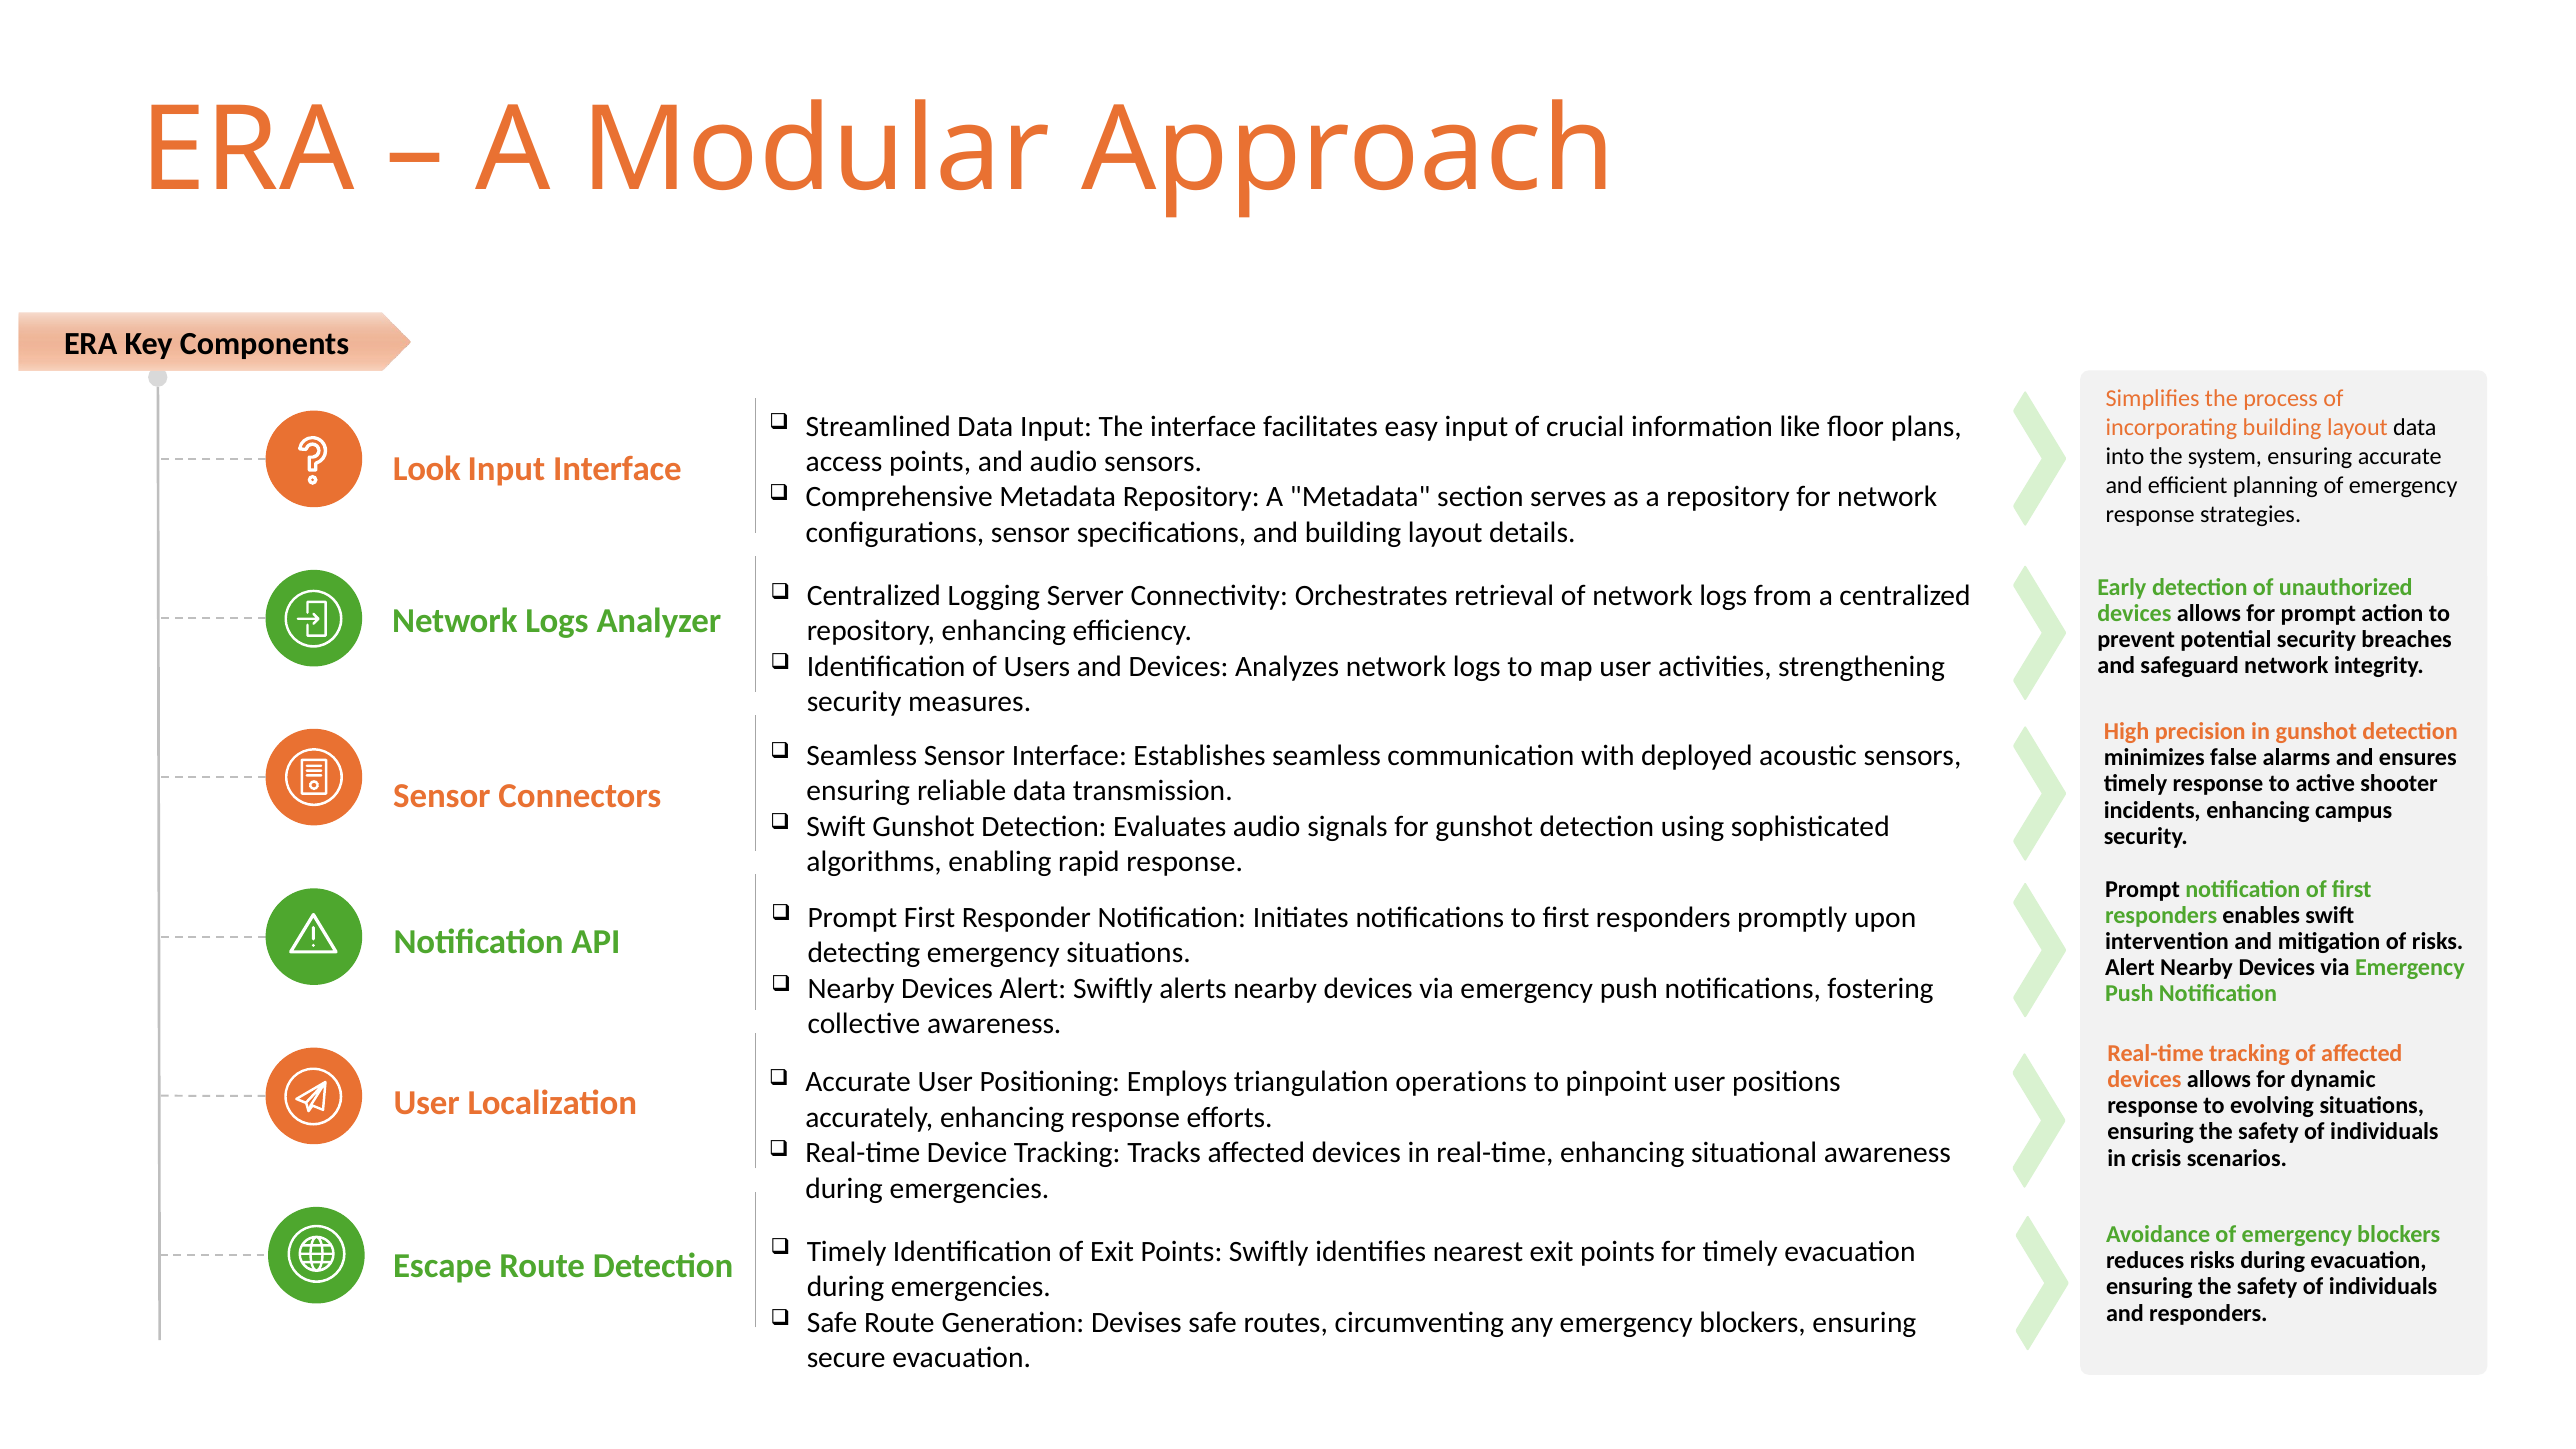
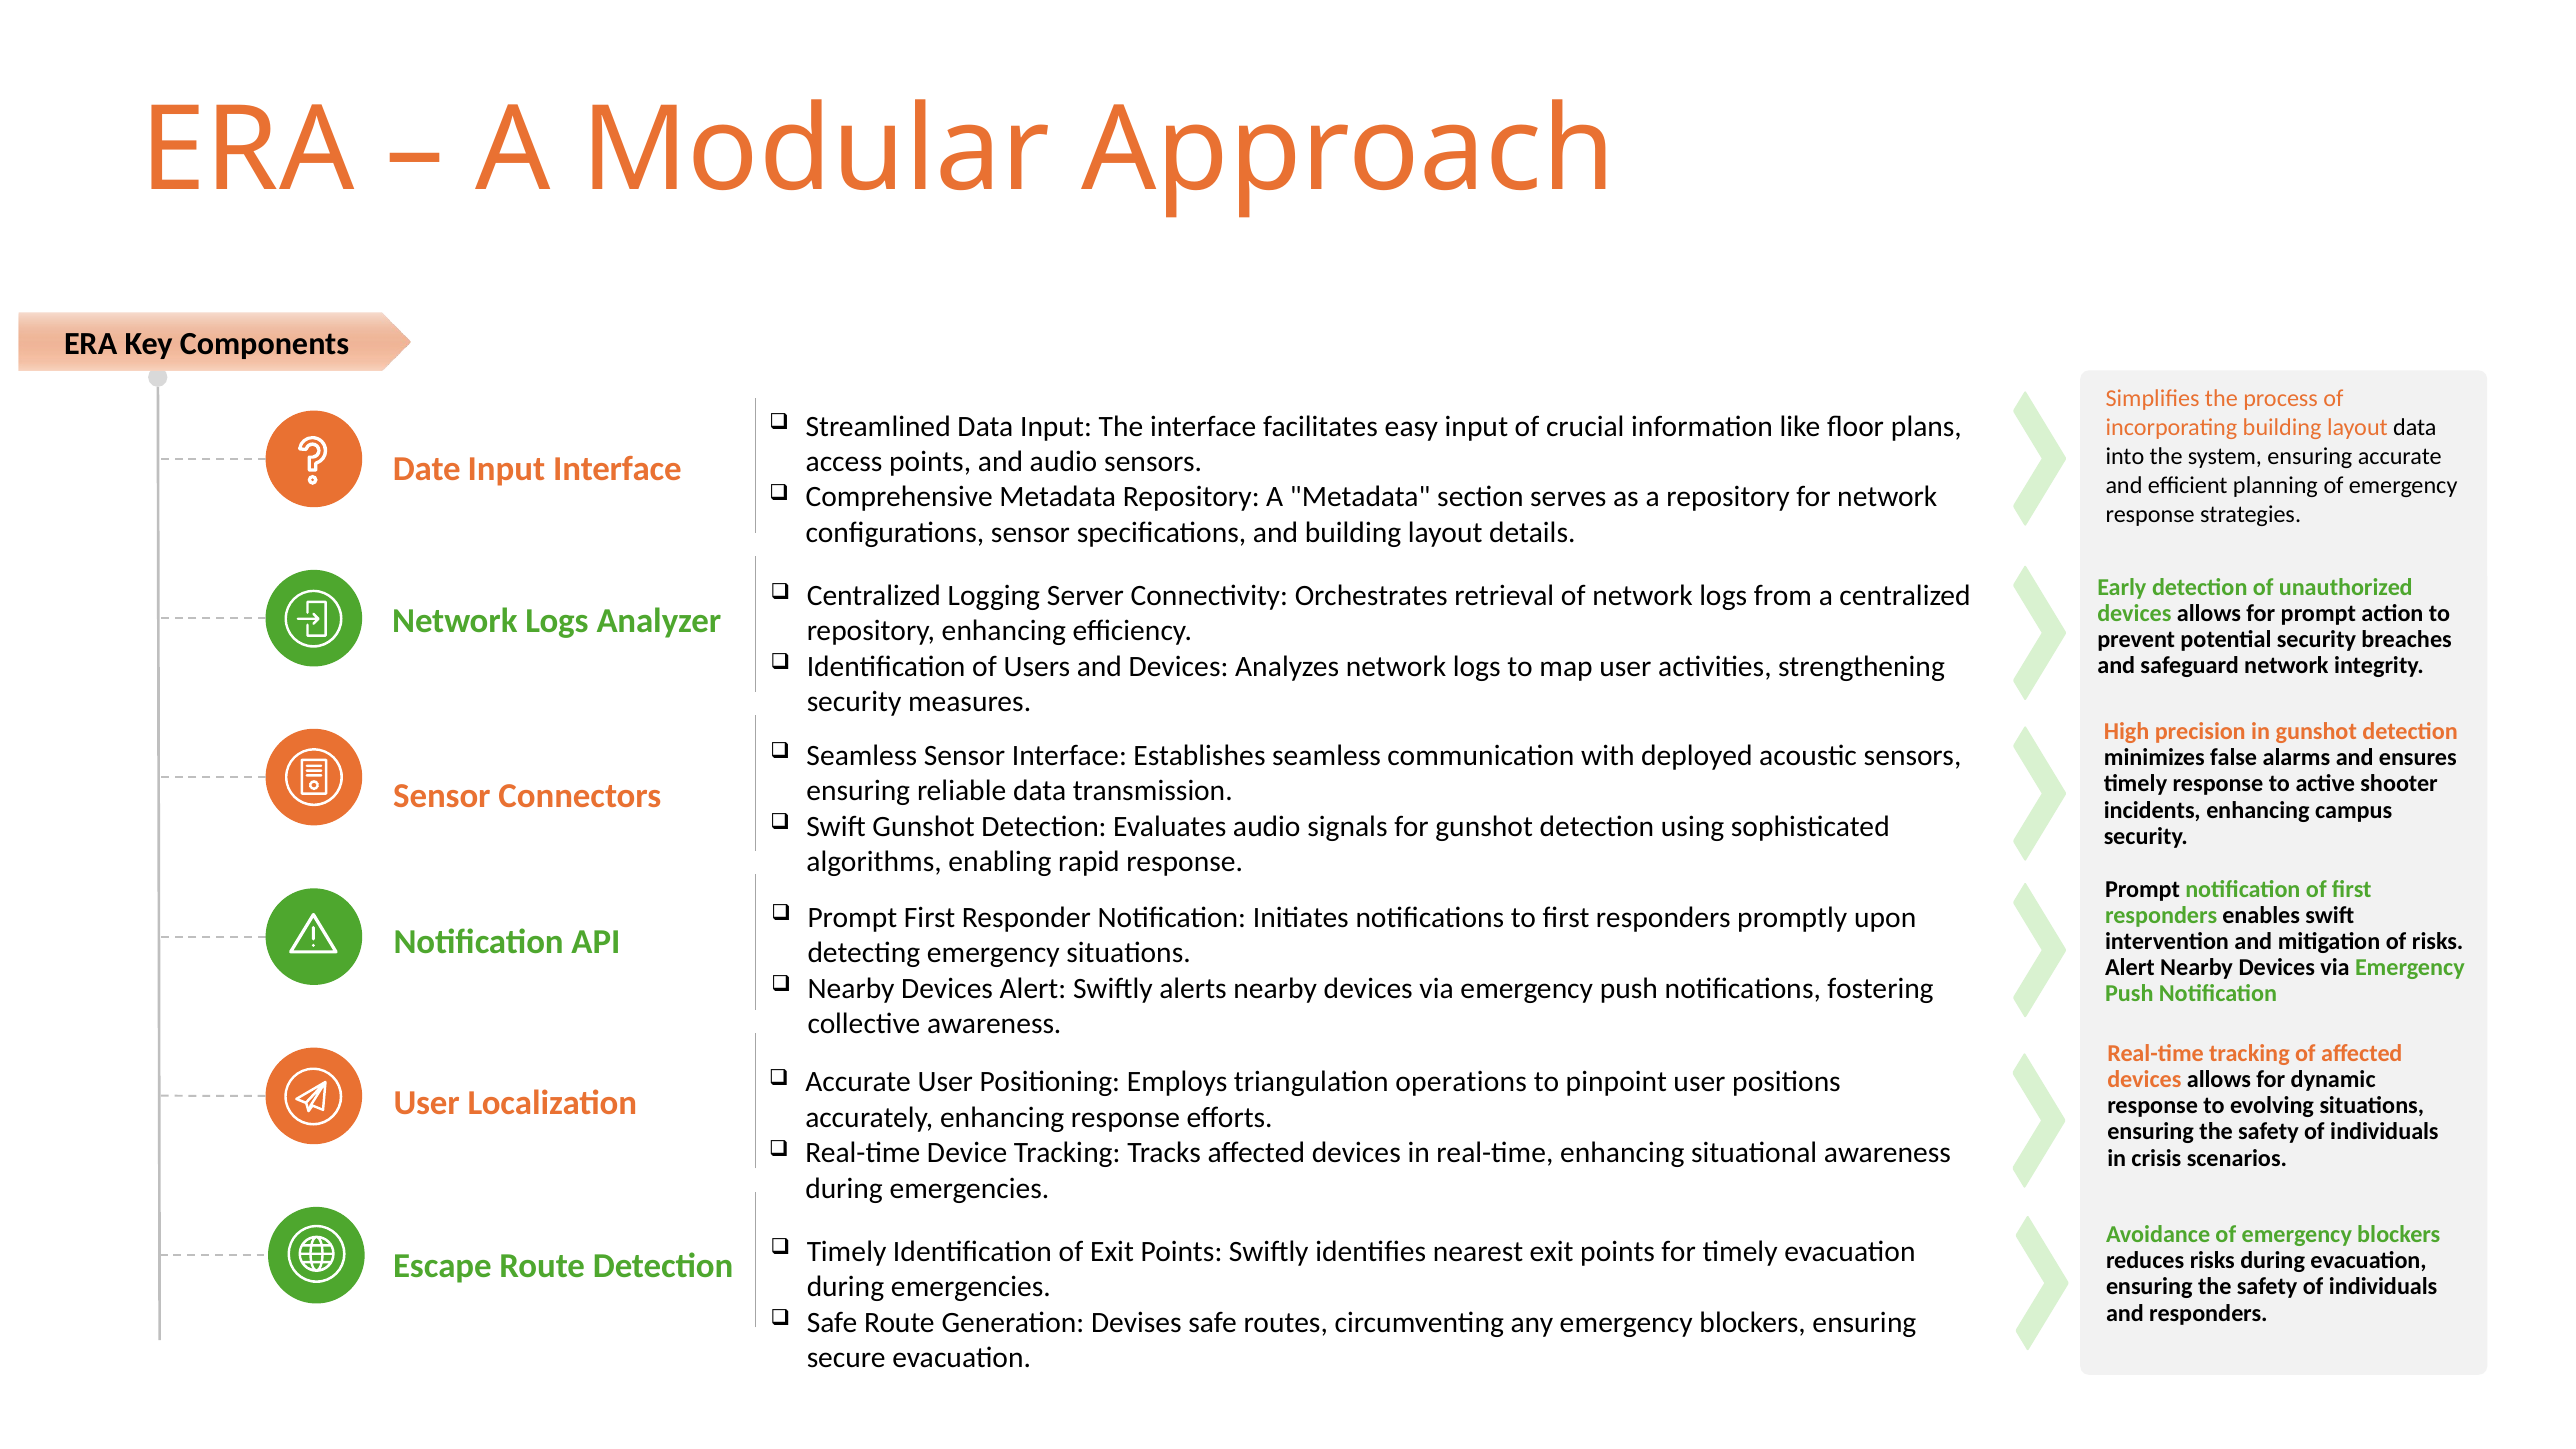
Look: Look -> Date (427, 469)
